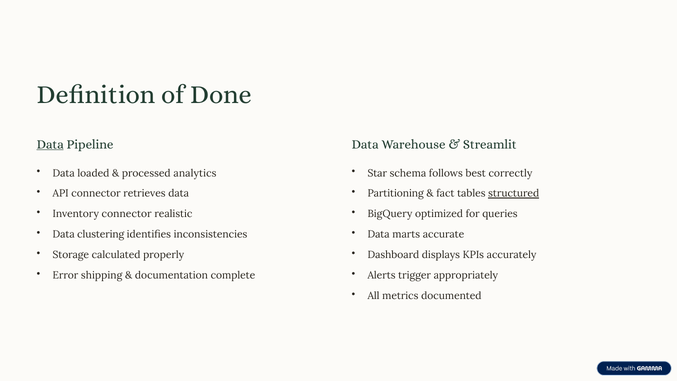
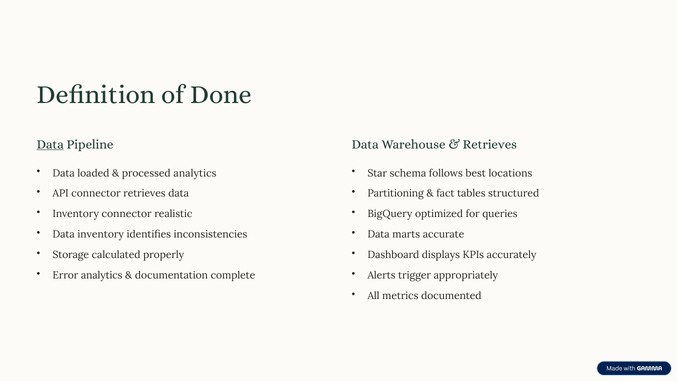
Streamlit: Streamlit -> Retrieves (490, 144)
correctly: correctly -> locations (510, 173)
structured underline: present -> none (514, 193)
Data clustering: clustering -> inventory (101, 234)
Error shipping: shipping -> analytics (102, 275)
